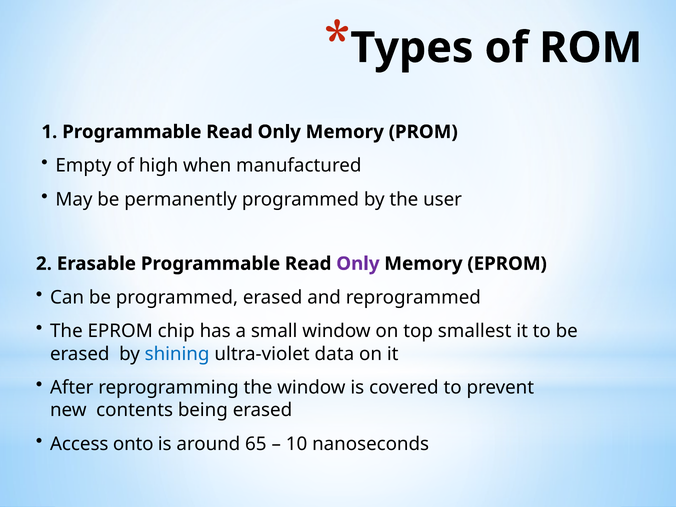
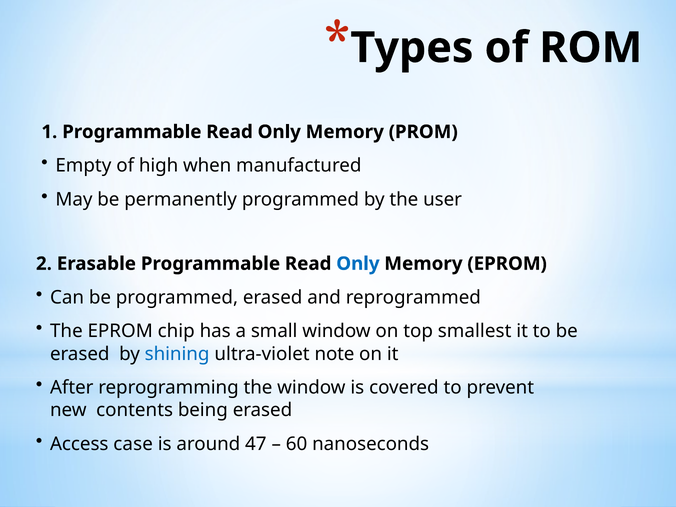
Only colour: purple -> blue (358, 264)
data: data -> note (335, 354)
onto: onto -> case (133, 444)
65: 65 -> 47 (256, 444)
10: 10 -> 60 (297, 444)
